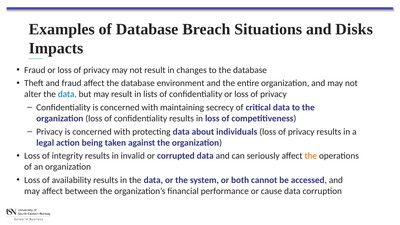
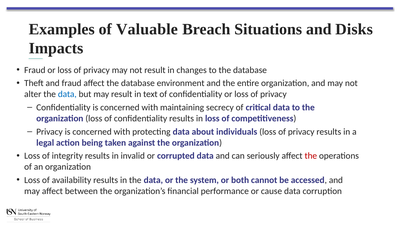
of Database: Database -> Valuable (147, 29)
lists: lists -> text (150, 94)
the colour: orange -> red (311, 156)
